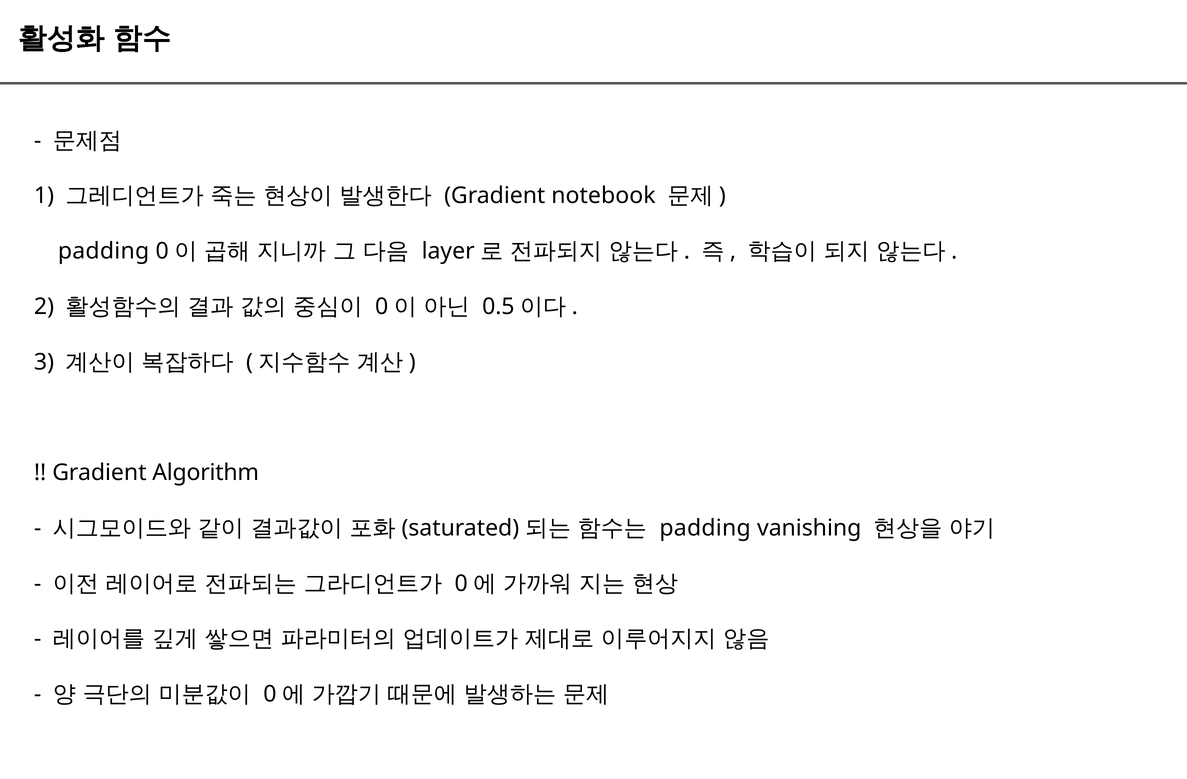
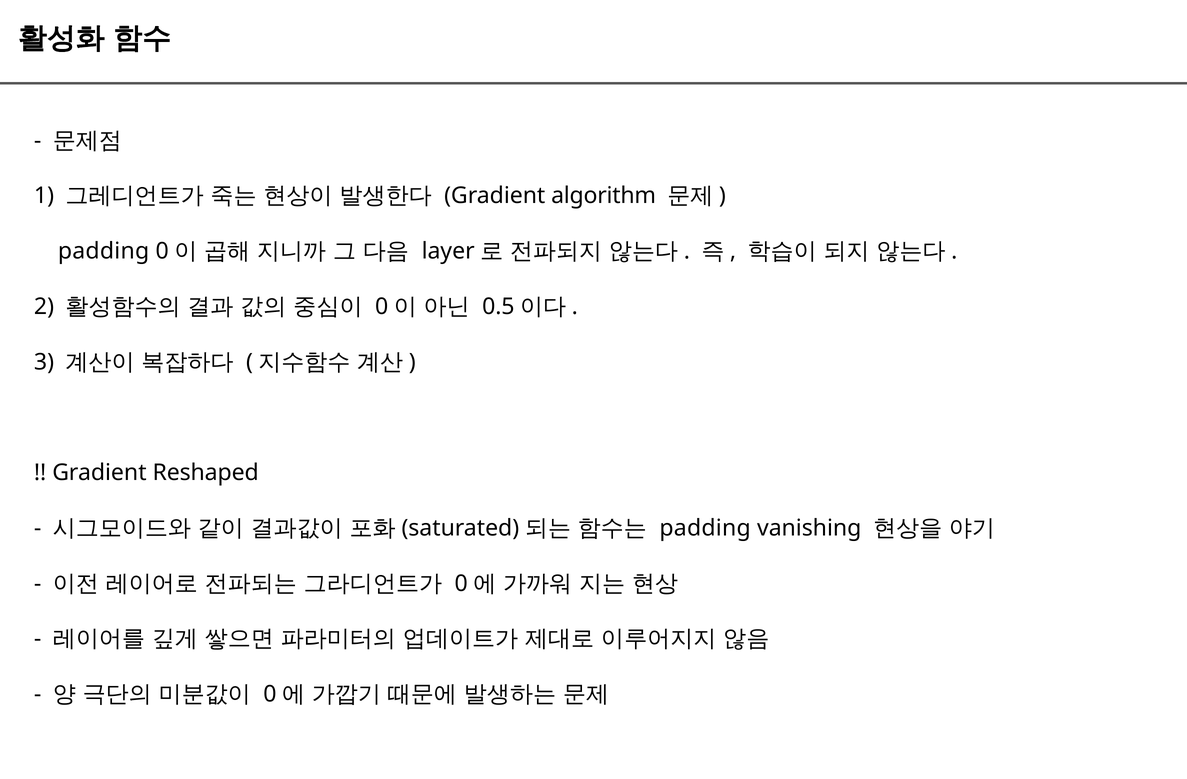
notebook: notebook -> algorithm (604, 196)
Algorithm: Algorithm -> Reshaped (206, 473)
